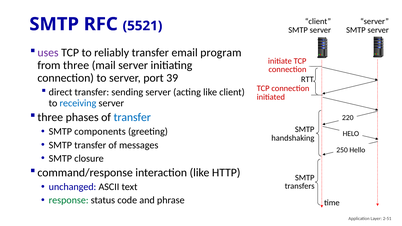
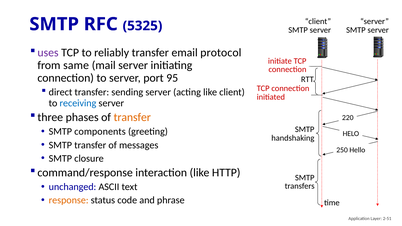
5521: 5521 -> 5325 (142, 26)
program: program -> protocol (221, 53)
from three: three -> same (76, 65)
39: 39 -> 95 (172, 78)
transfer colour: blue -> orange (132, 117)
response colour: green -> orange (69, 200)
